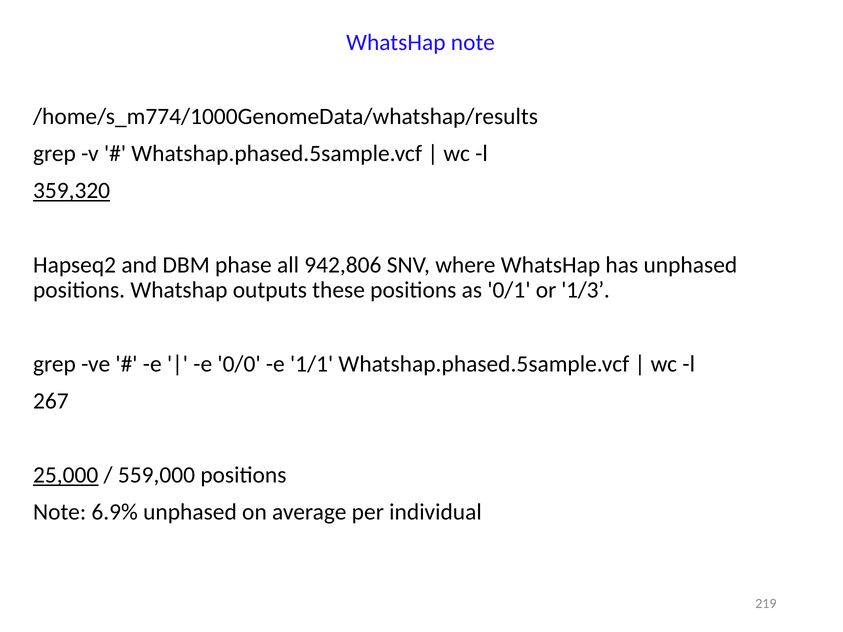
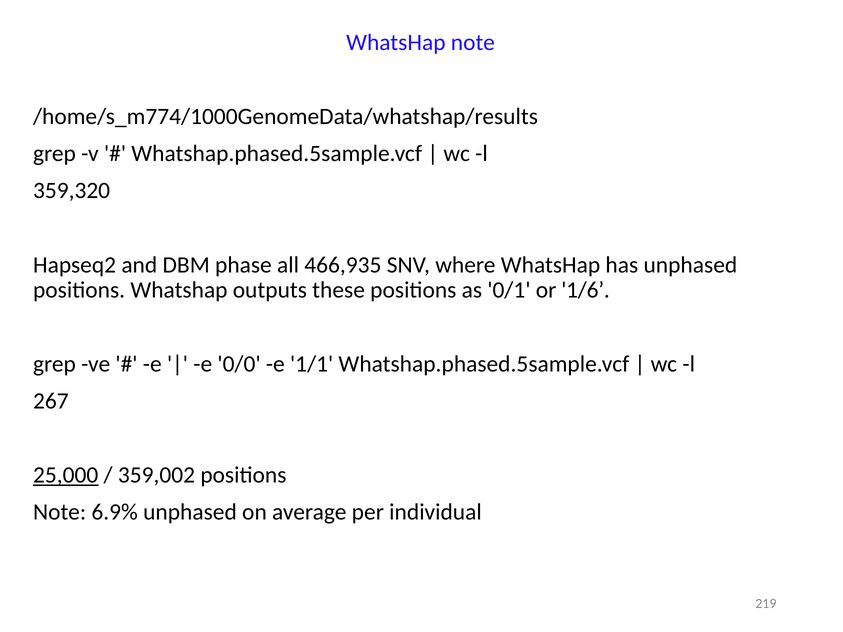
359,320 underline: present -> none (72, 191)
942,806: 942,806 -> 466,935 (343, 265)
1/3: 1/3 -> 1/6 (586, 290)
559,000: 559,000 -> 359,002 (156, 475)
